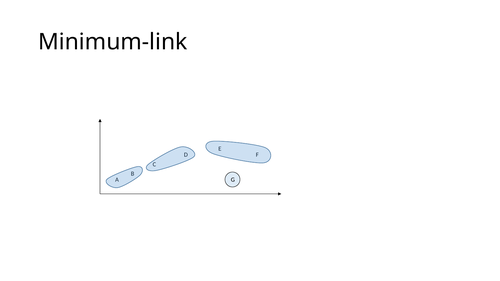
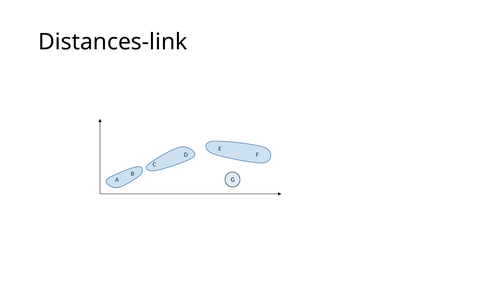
Minimum-link: Minimum-link -> Distances-link (113, 42)
